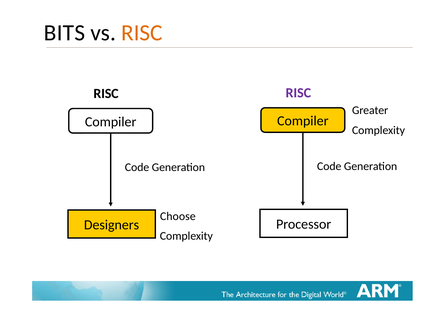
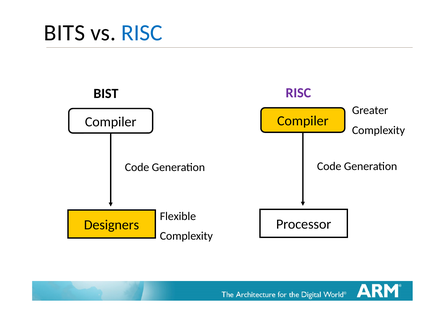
RISC colour: orange -> blue (142, 33)
RISC: RISC -> BIST (106, 93)
Choose: Choose -> Flexible (178, 216)
